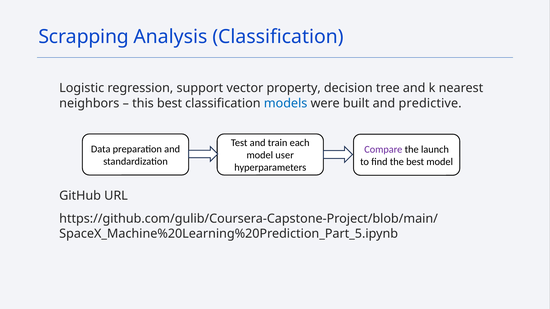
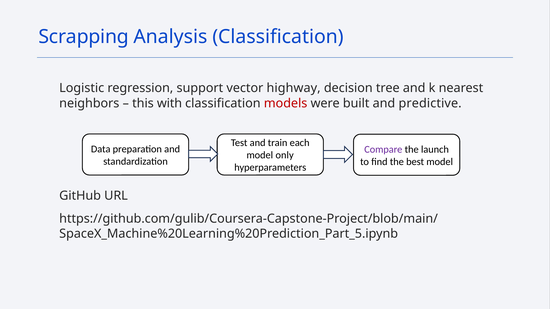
property: property -> highway (294, 88)
this best: best -> with (170, 103)
models colour: blue -> red (286, 103)
user: user -> only (285, 155)
